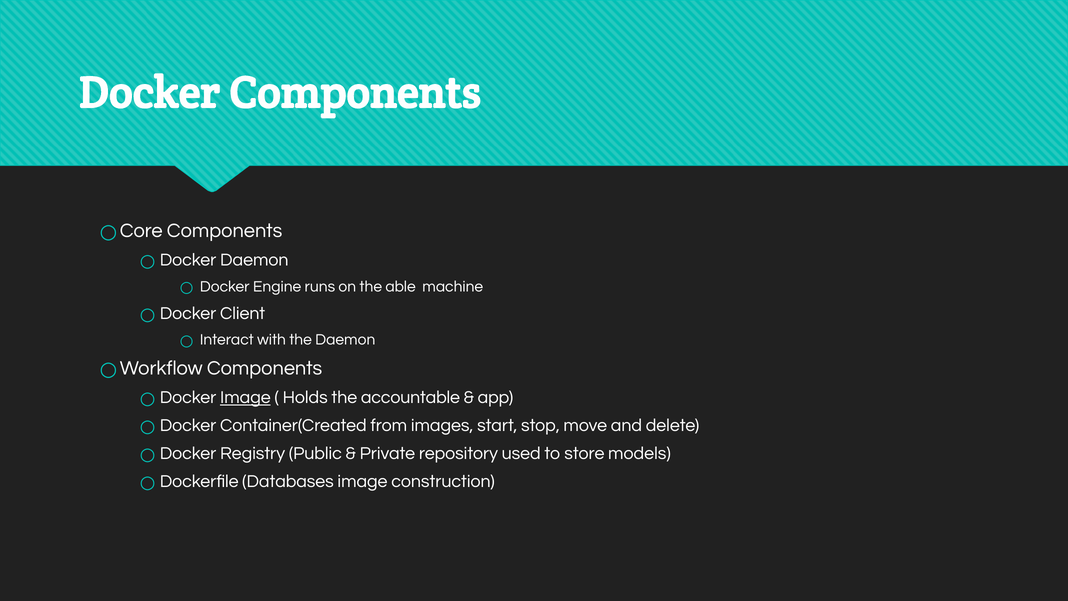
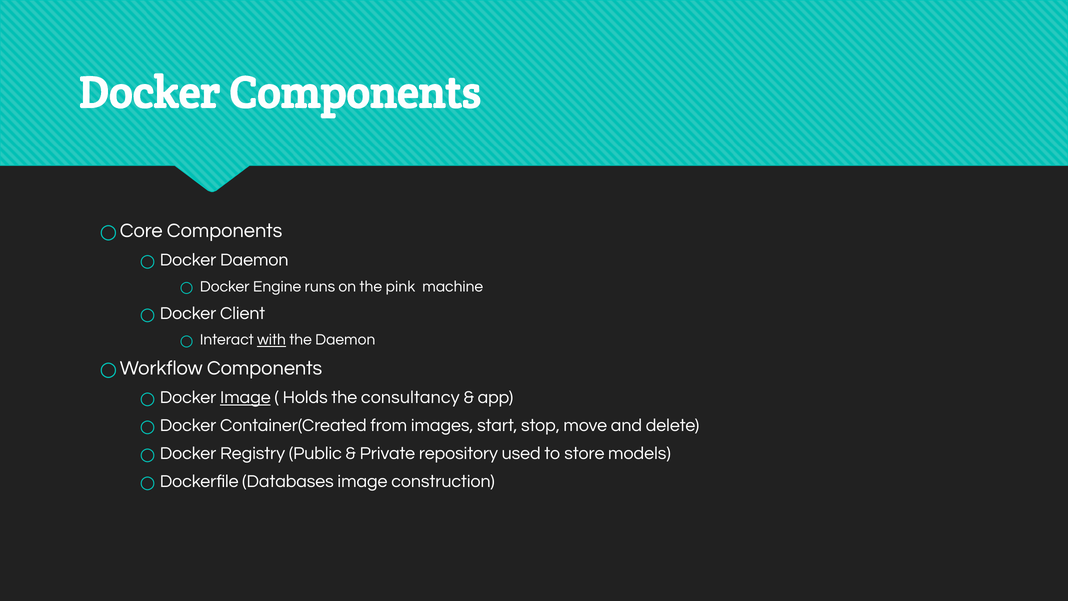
able: able -> pink (400, 286)
with underline: none -> present (272, 340)
accountable: accountable -> consultancy (410, 397)
